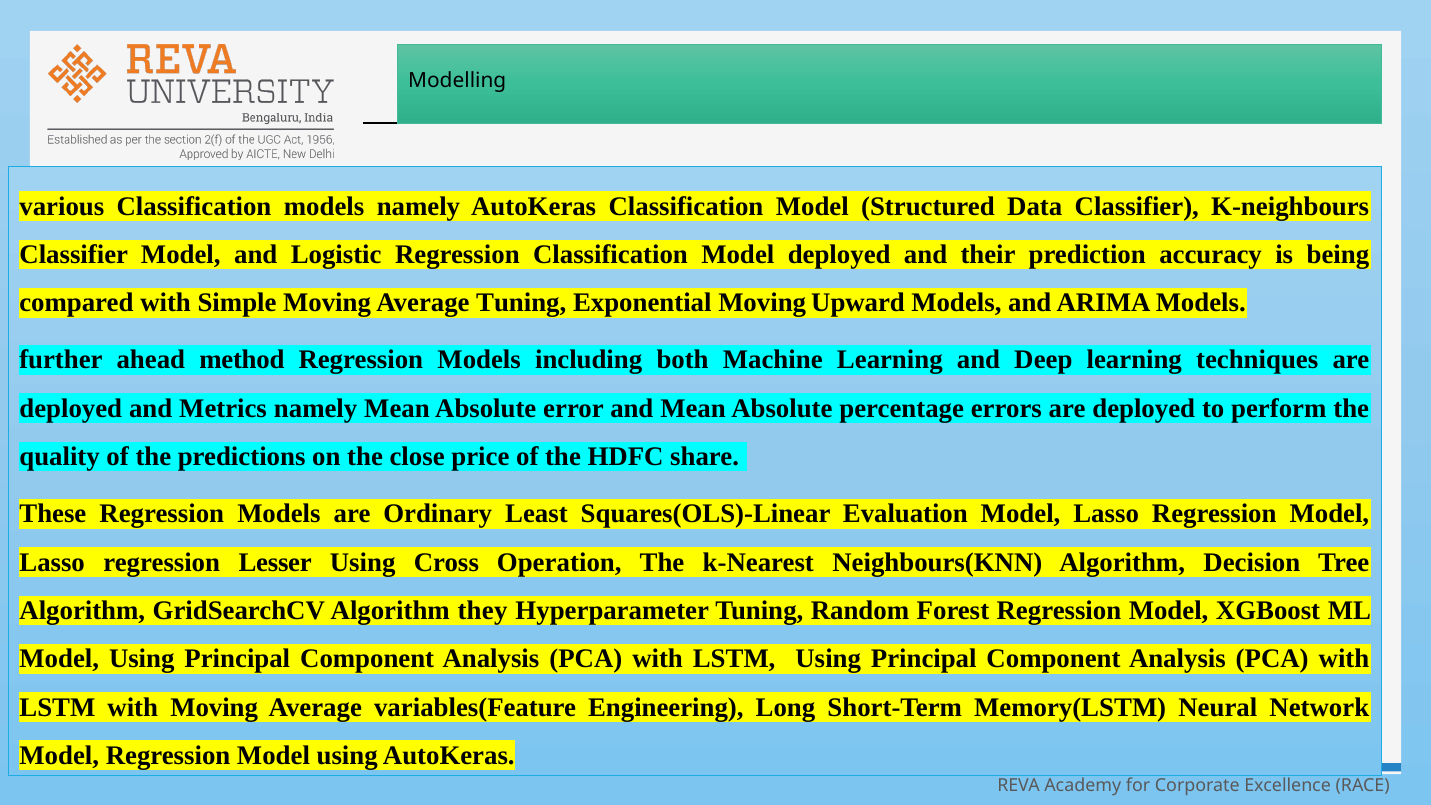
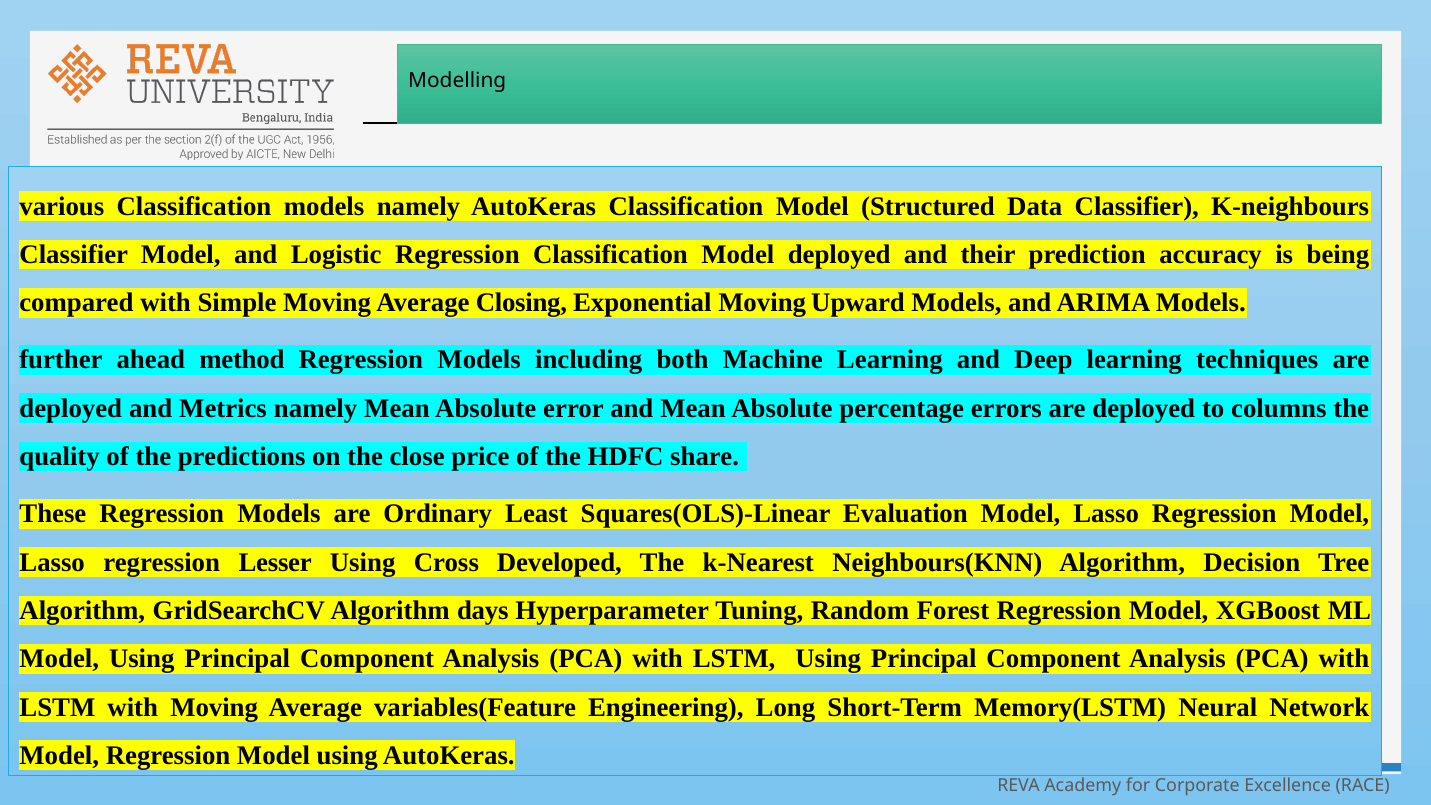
Average Tuning: Tuning -> Closing (521, 303)
perform: perform -> columns (1279, 408)
Operation: Operation -> Developed (559, 562)
they: they -> days (483, 610)
